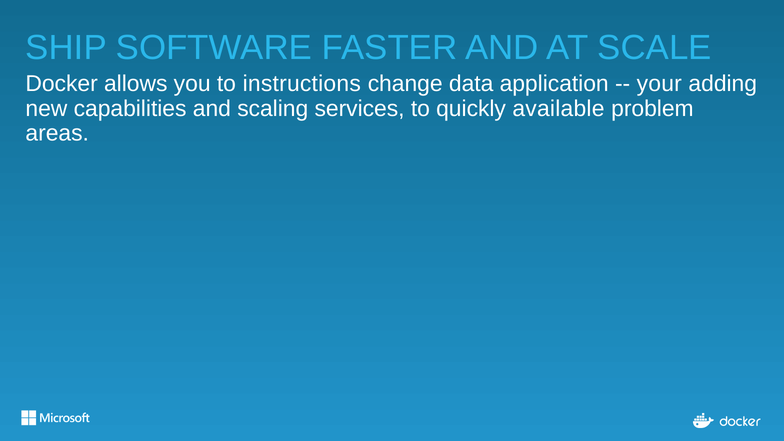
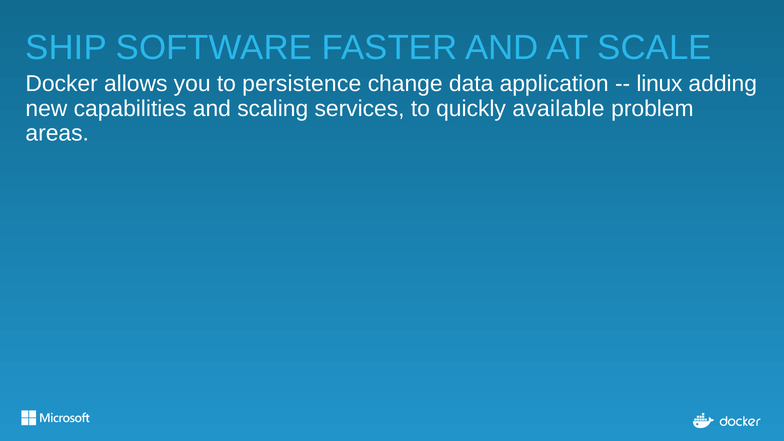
instructions: instructions -> persistence (302, 84)
your: your -> linux (659, 84)
